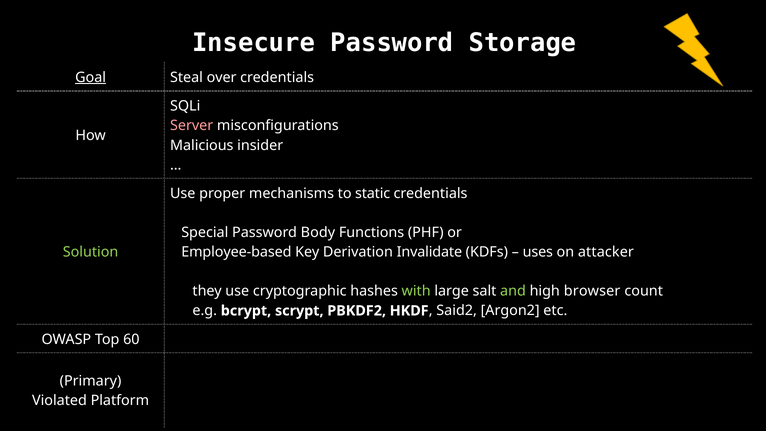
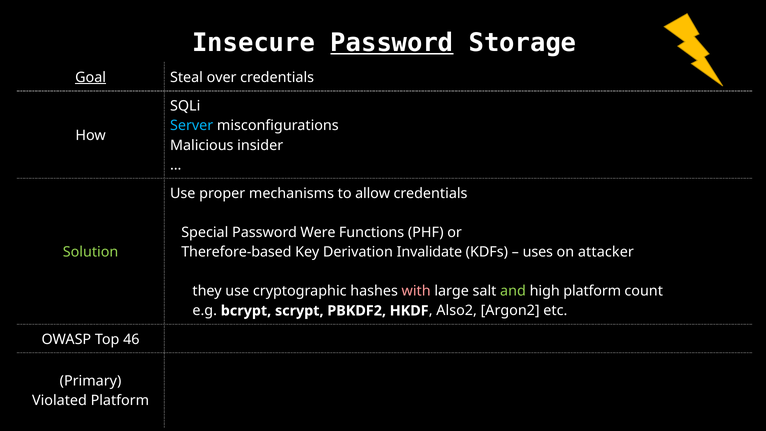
Password underline: none -> present (392, 43)
Server colour: pink -> light blue (192, 126)
static: static -> allow (373, 193)
Body: Body -> Were (318, 232)
Employee-based: Employee-based -> Therefore-based (236, 252)
with colour: light green -> pink (416, 291)
high browser: browser -> platform (592, 291)
Said2: Said2 -> Also2 (457, 311)
60: 60 -> 46 (131, 339)
